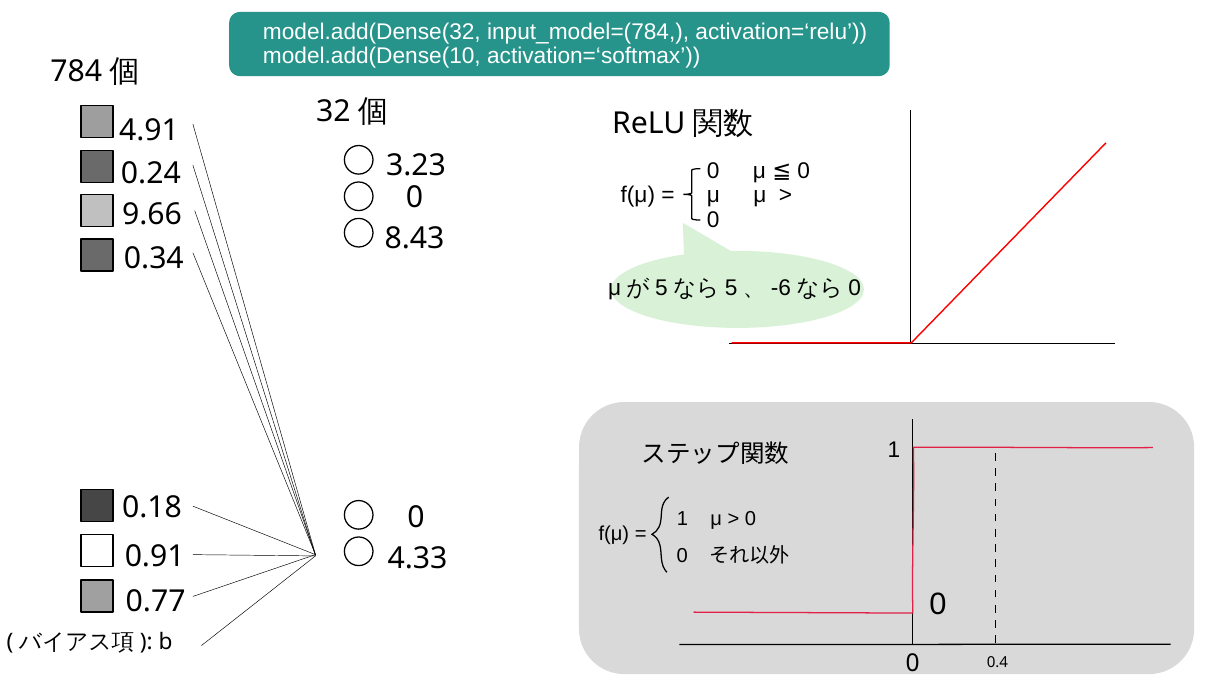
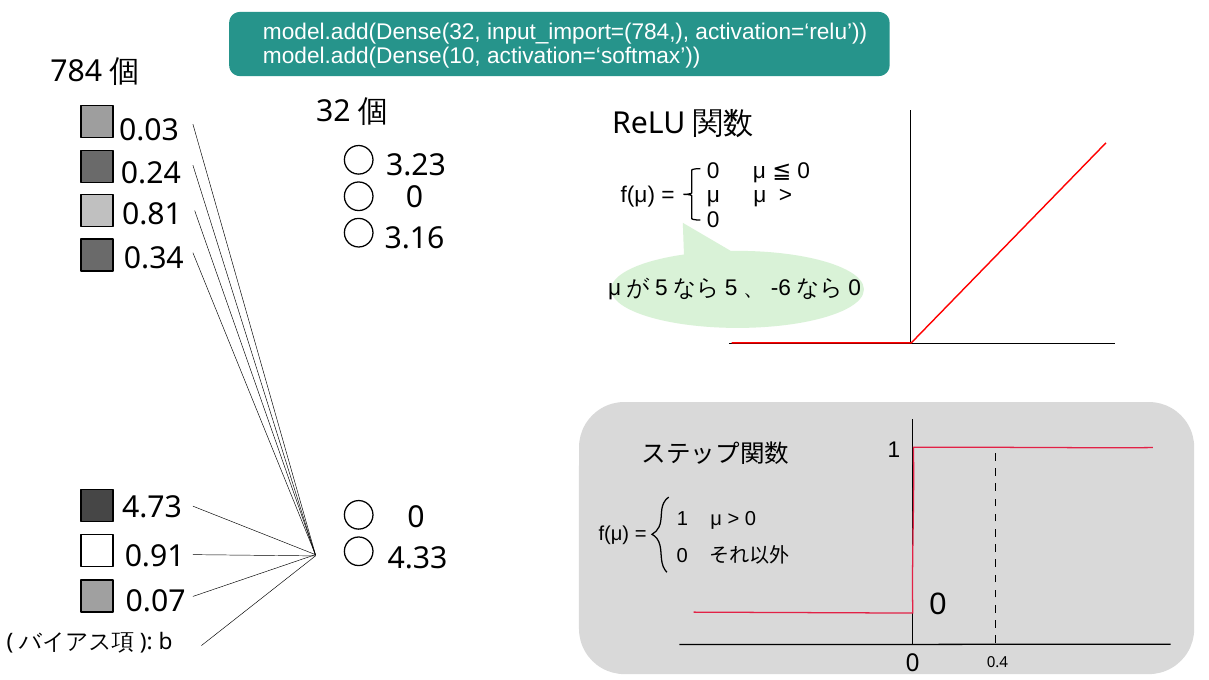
input_model=(784: input_model=(784 -> input_import=(784 (588, 32)
4.91: 4.91 -> 0.03 (149, 131)
9.66: 9.66 -> 0.81 (152, 215)
8.43: 8.43 -> 3.16 (415, 239)
0.18: 0.18 -> 4.73 (152, 508)
0.77: 0.77 -> 0.07 (156, 601)
